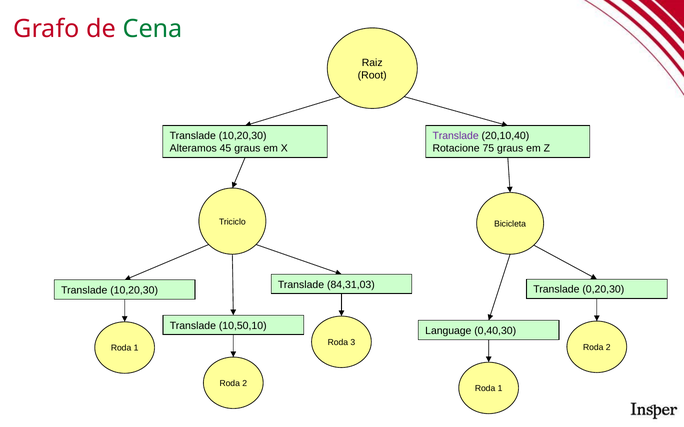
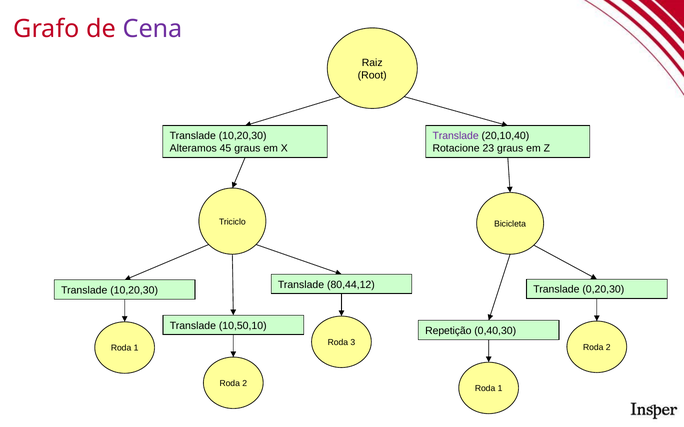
Cena colour: green -> purple (153, 29)
75: 75 -> 23 (488, 149)
84,31,03: 84,31,03 -> 80,44,12 (351, 285)
Language: Language -> Repetição (448, 331)
